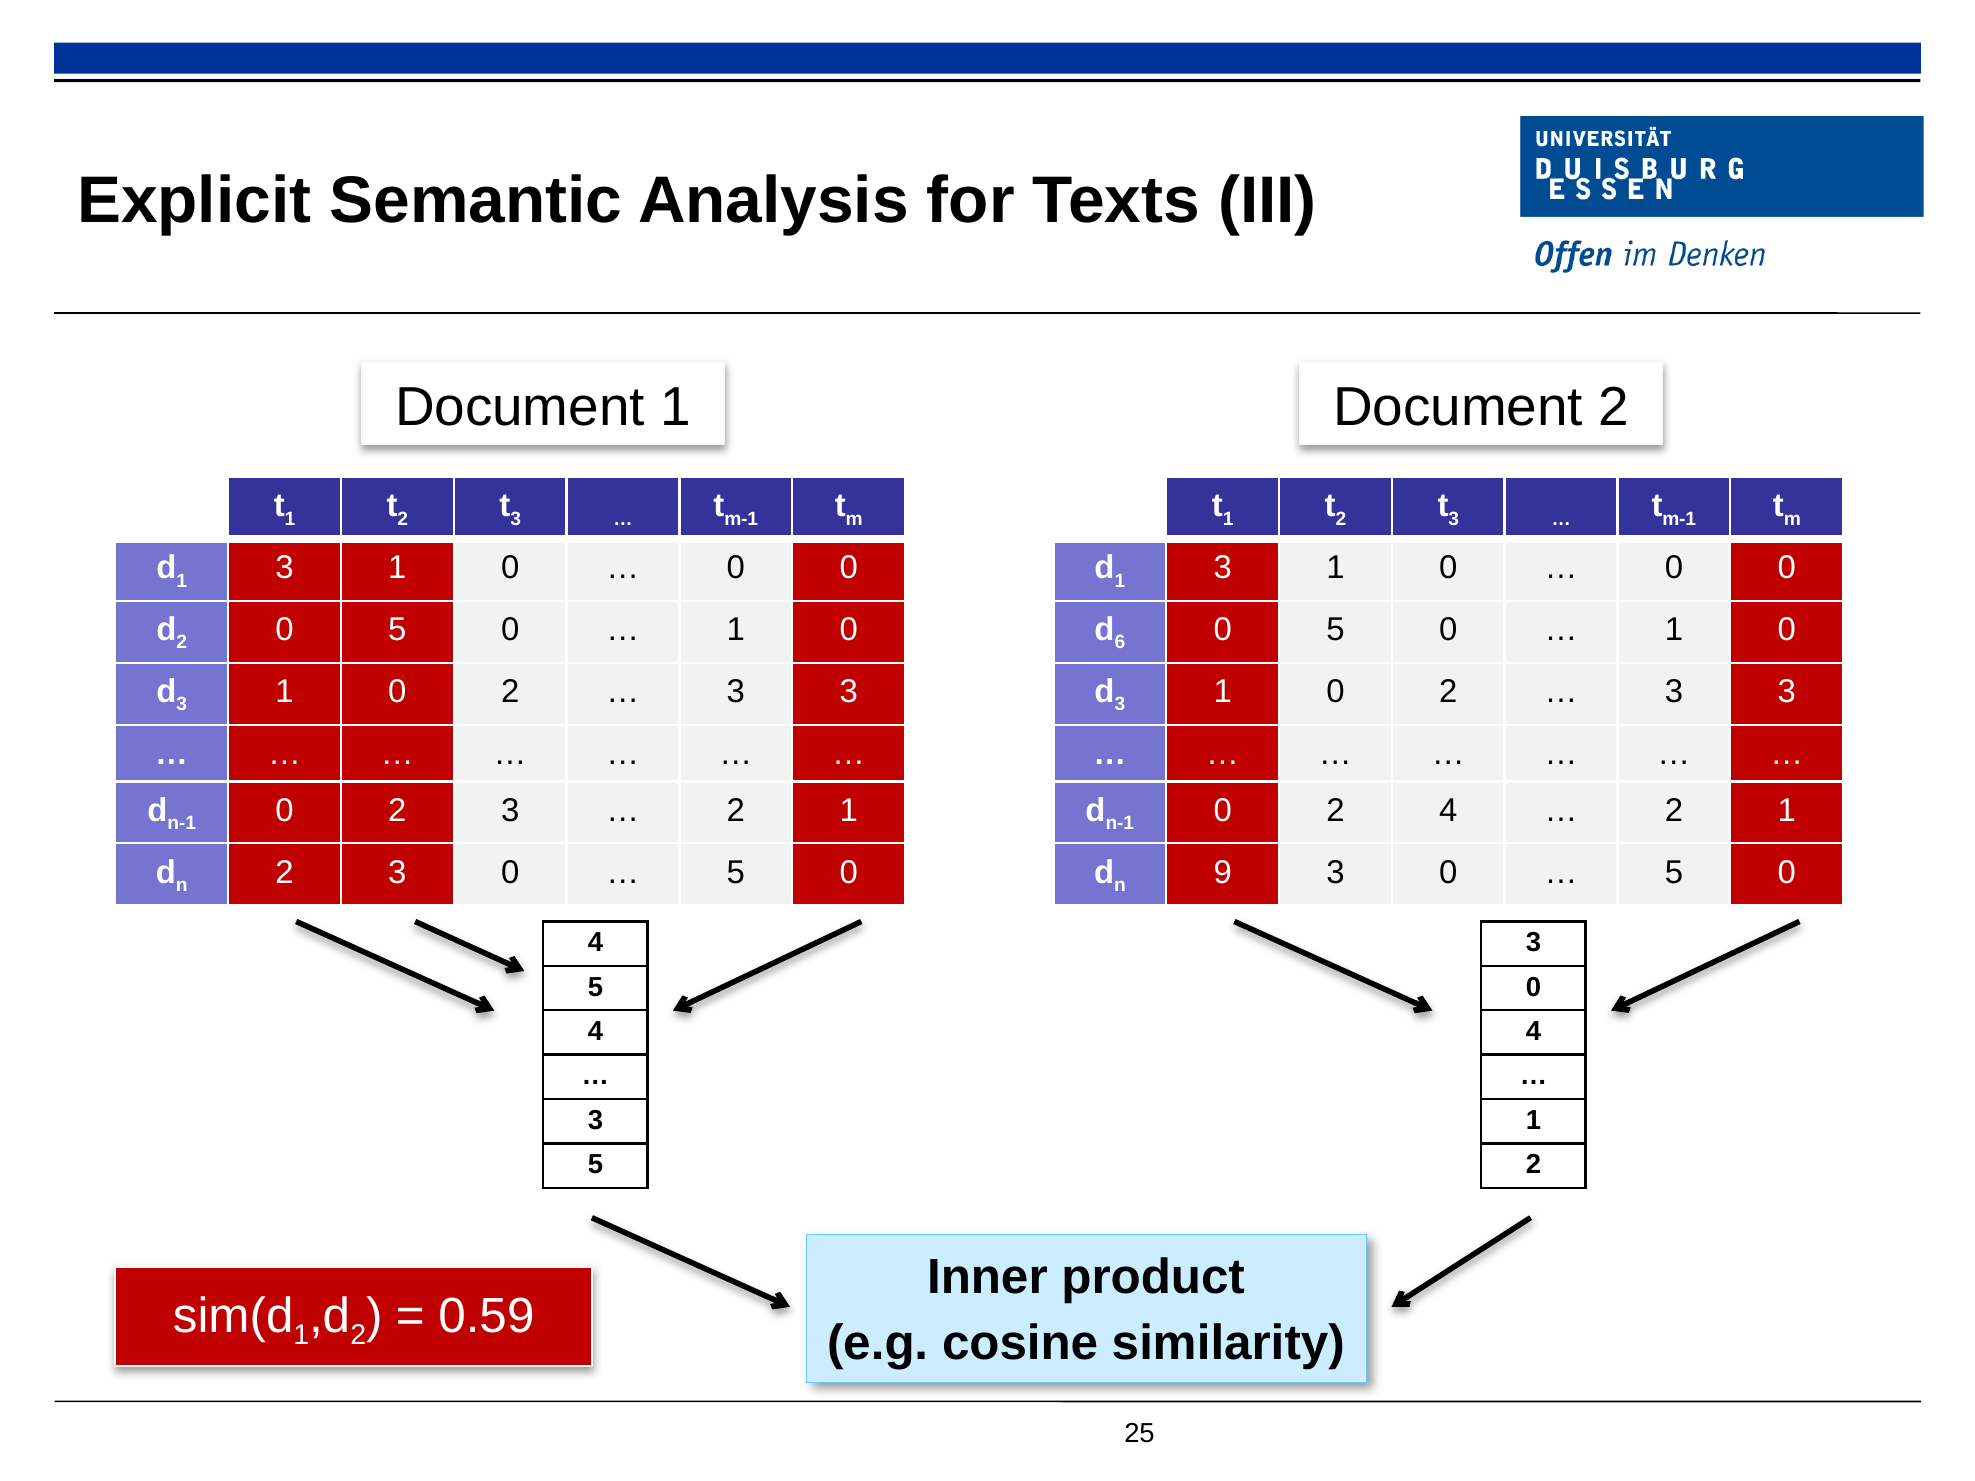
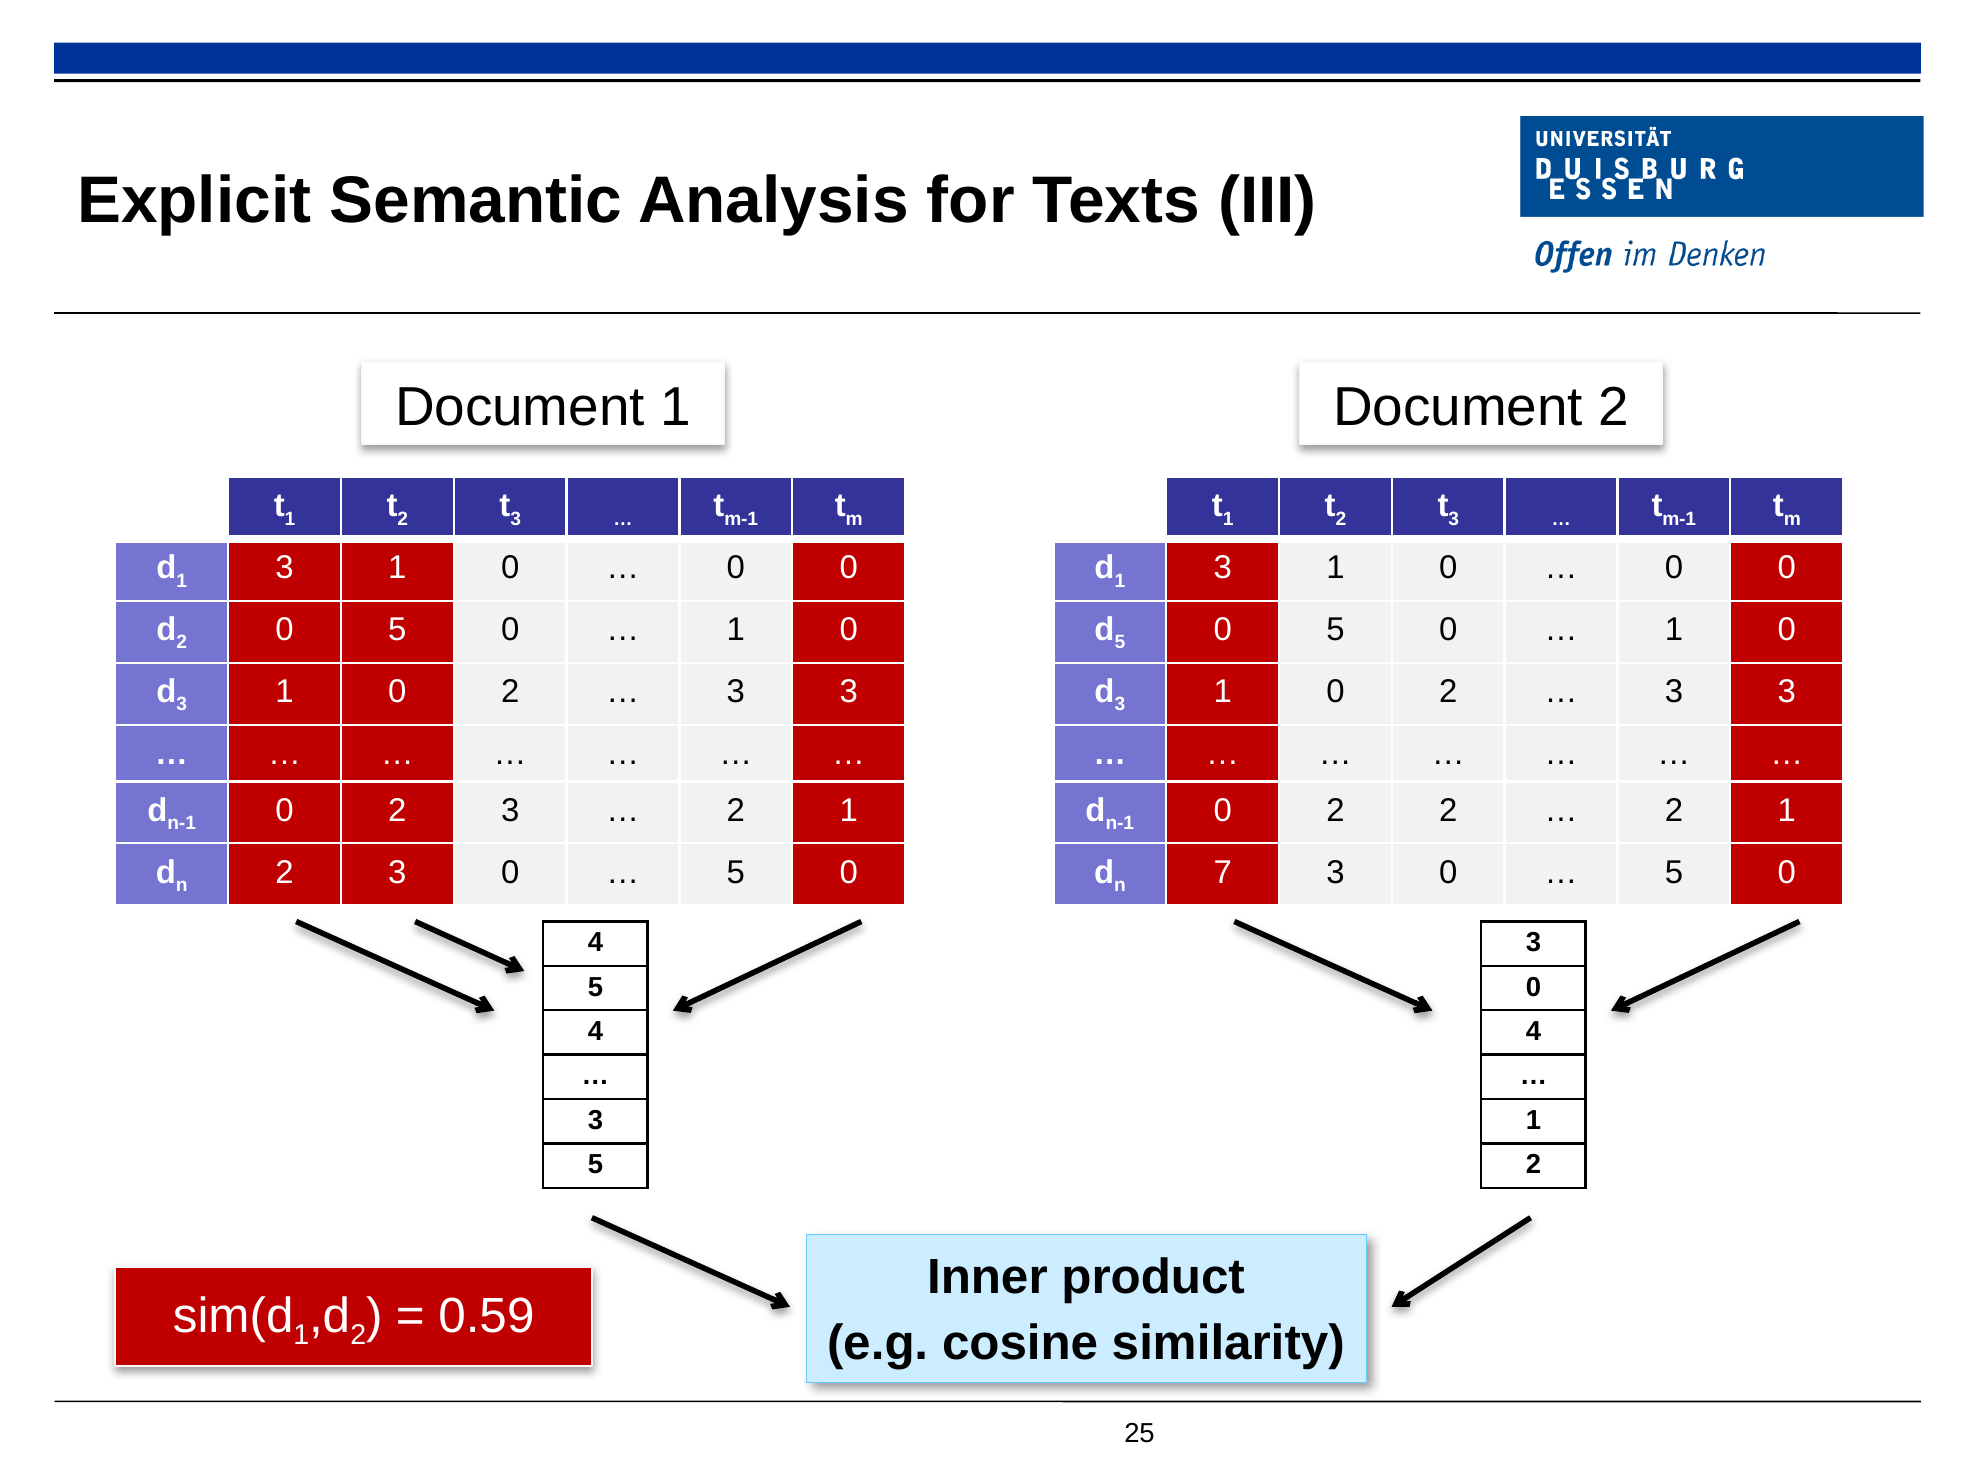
6: 6 -> 5 (1120, 643)
2 4: 4 -> 2 (1448, 810)
9: 9 -> 7 (1223, 872)
